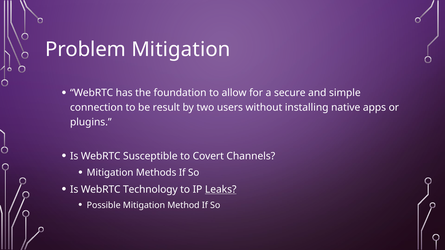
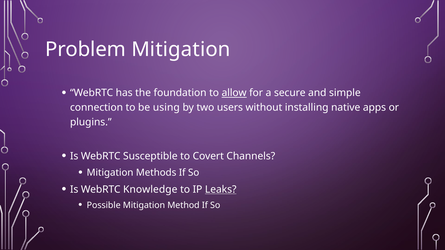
allow underline: none -> present (234, 93)
result: result -> using (166, 108)
Technology: Technology -> Knowledge (150, 190)
